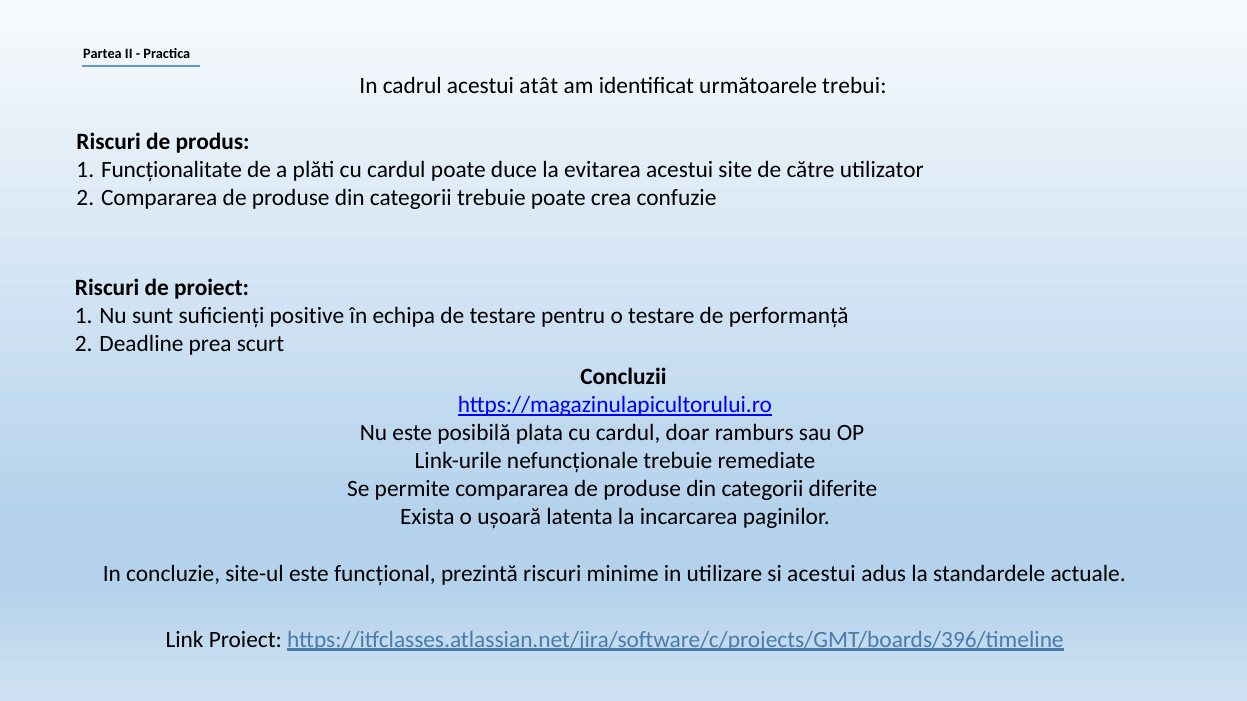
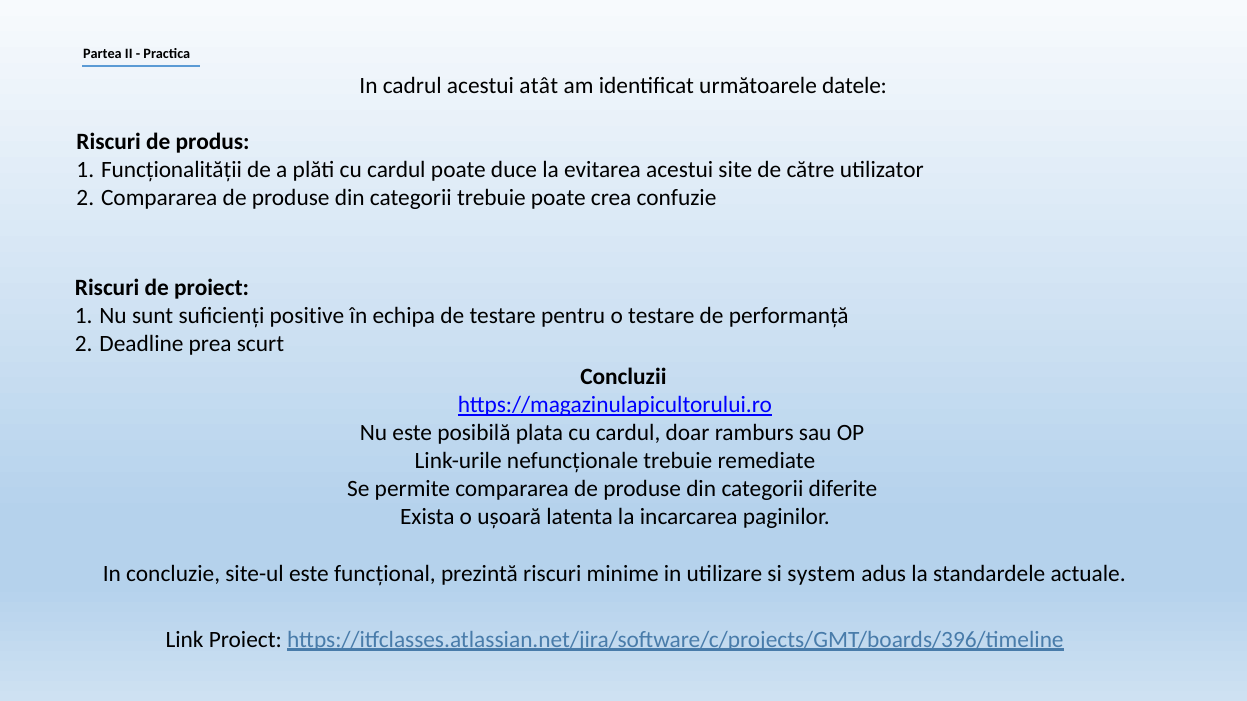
trebui: trebui -> datele (855, 86)
Funcționalitate: Funcționalitate -> Funcționalității (171, 170)
si acestui: acestui -> system (821, 574)
